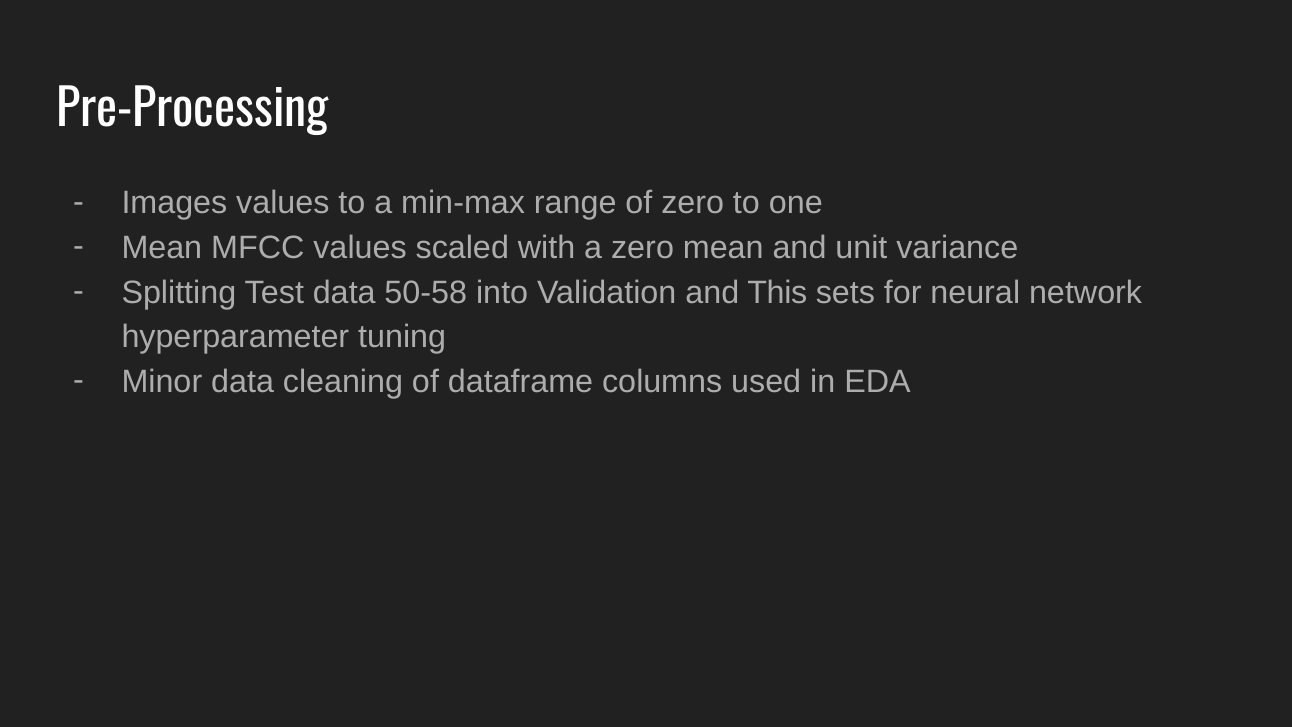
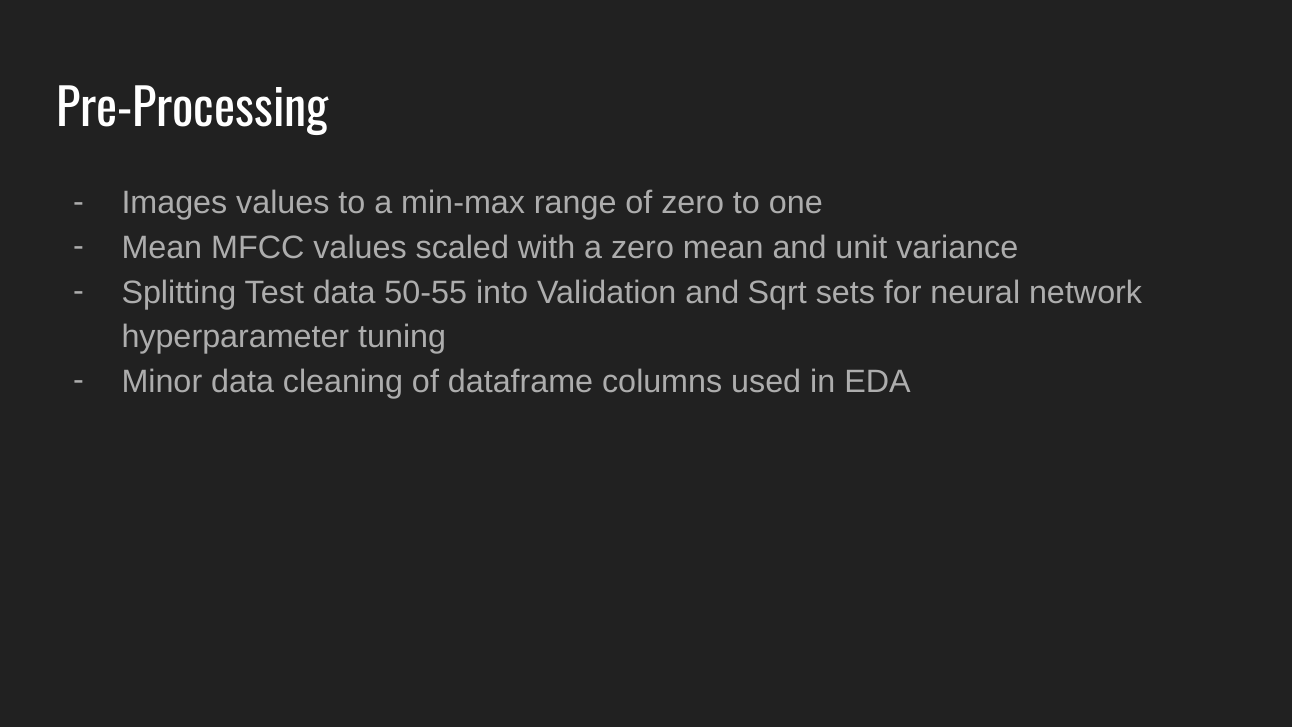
50-58: 50-58 -> 50-55 (426, 292)
This: This -> Sqrt (777, 292)
